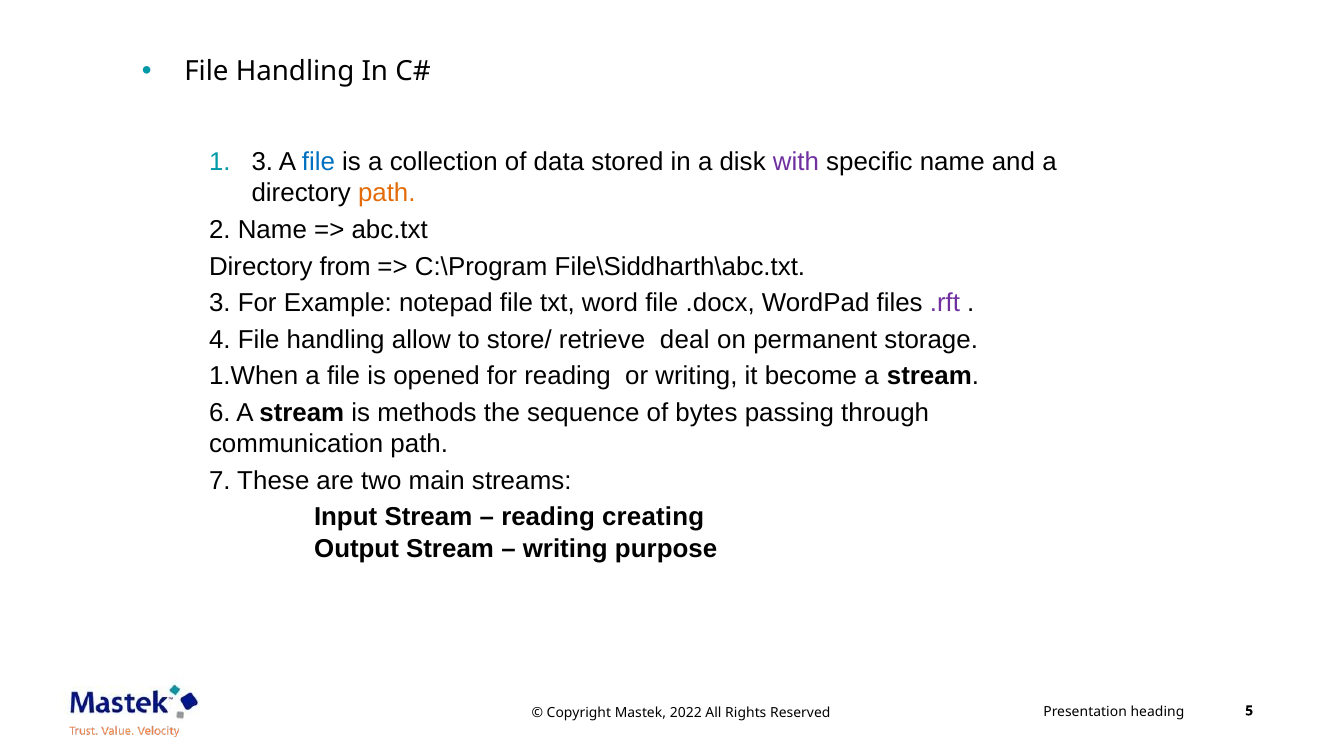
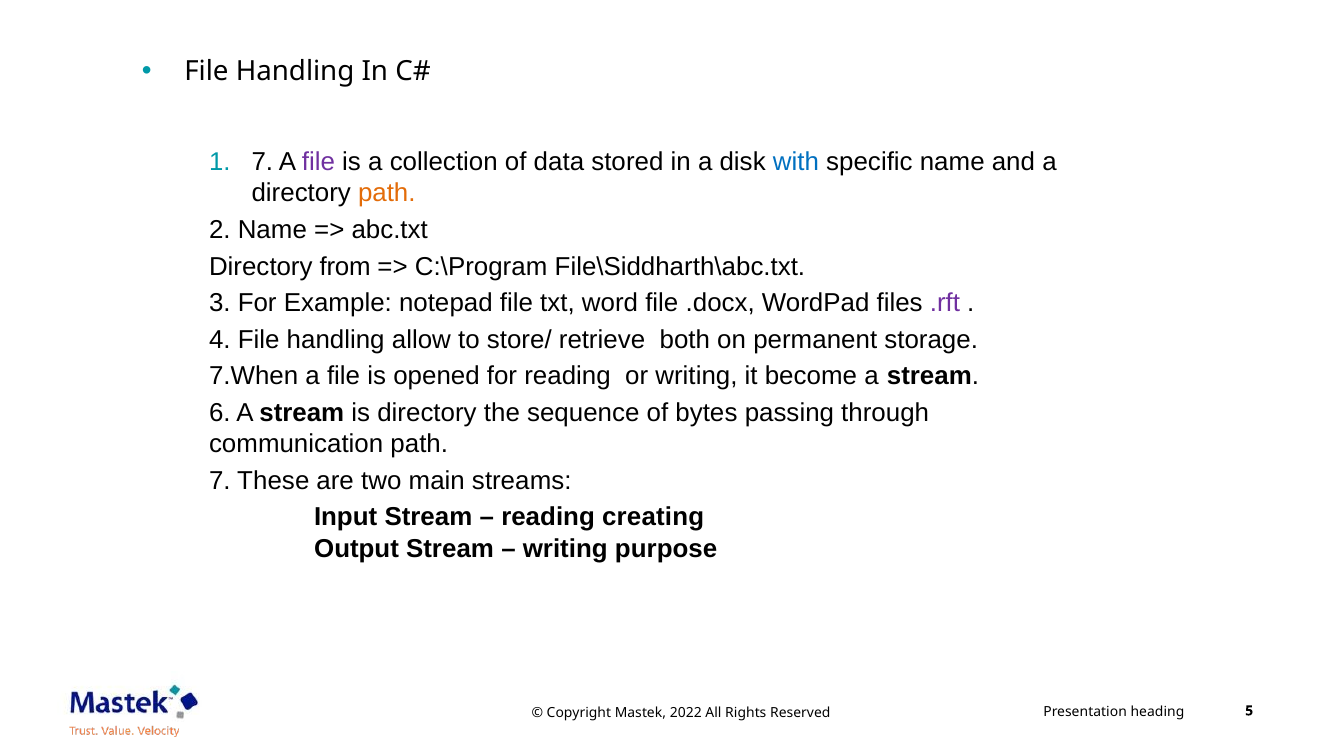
1 3: 3 -> 7 (262, 162)
file colour: blue -> purple (319, 162)
with colour: purple -> blue (796, 162)
deal: deal -> both (685, 340)
1.When: 1.When -> 7.When (254, 376)
is methods: methods -> directory (427, 413)
